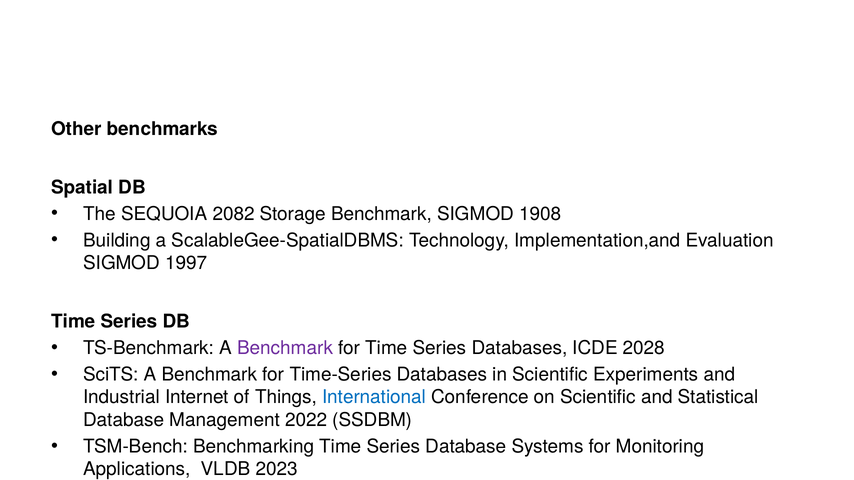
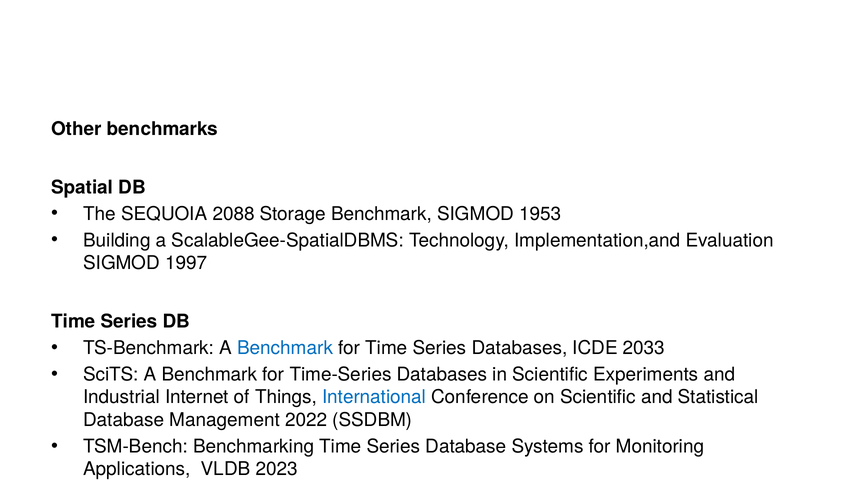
2082: 2082 -> 2088 (234, 214)
1908: 1908 -> 1953 (540, 214)
Benchmark colour: purple -> blue (285, 348)
2028: 2028 -> 2033 (644, 348)
